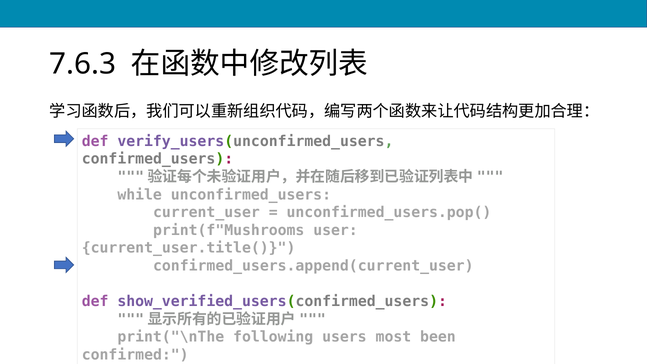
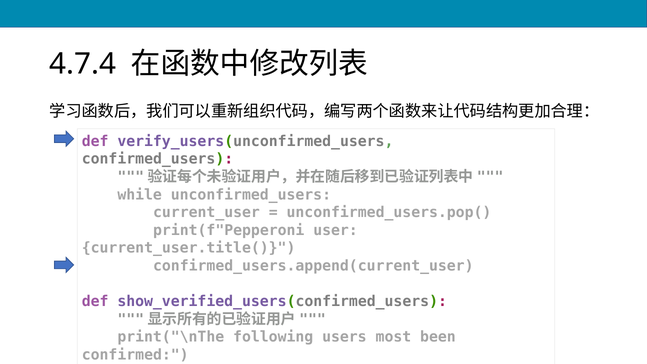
7.6.3: 7.6.3 -> 4.7.4 (83, 64)
print(f"Mushrooms: print(f"Mushrooms -> print(f"Pepperoni (229, 230)
